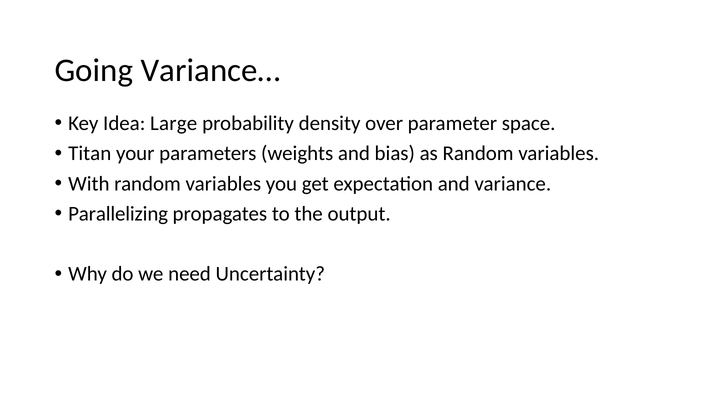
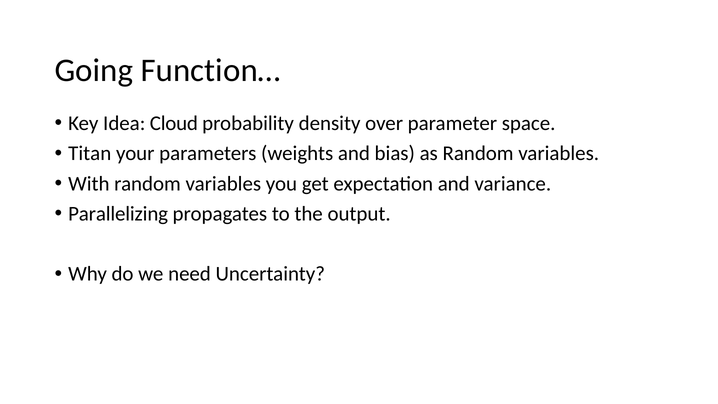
Variance…: Variance… -> Function… (211, 70)
Large: Large -> Cloud (174, 123)
